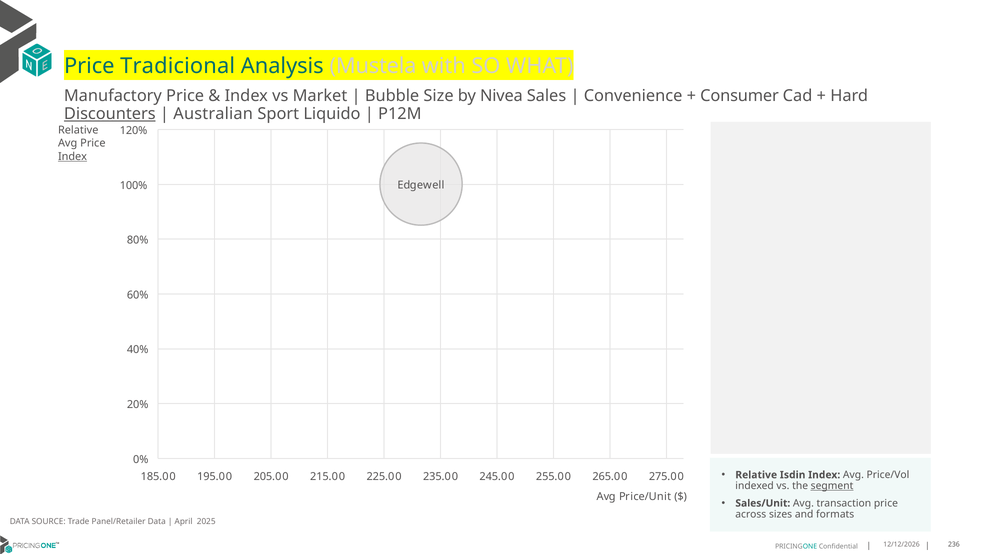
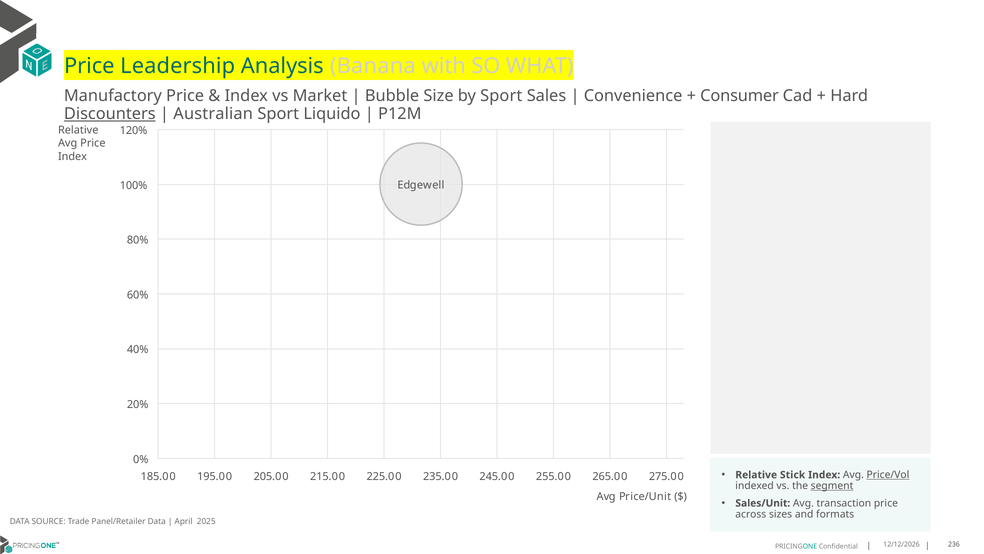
Tradicional: Tradicional -> Leadership (178, 66)
Mustela: Mustela -> Banana (373, 66)
by Nivea: Nivea -> Sport (501, 96)
Index underline: present -> none (73, 156)
Isdin: Isdin -> Stick (793, 474)
Price/Vol underline: none -> present (888, 474)
